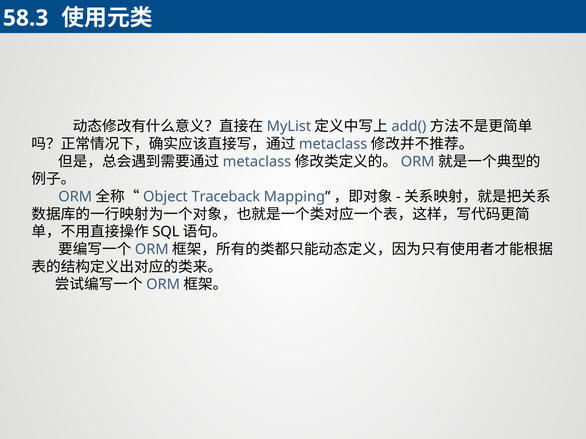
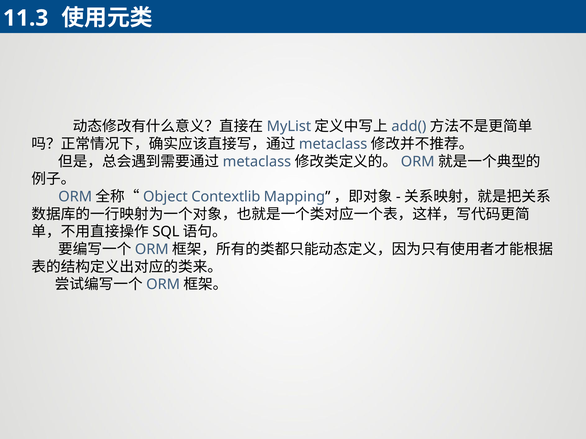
58.3: 58.3 -> 11.3 (26, 18)
Traceback: Traceback -> Contextlib (226, 197)
